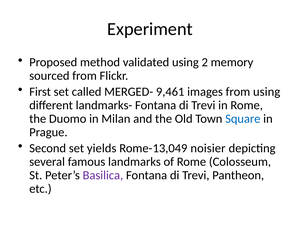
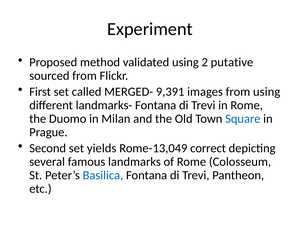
memory: memory -> putative (232, 62)
9,461: 9,461 -> 9,391 (170, 92)
noisier: noisier -> correct (208, 148)
Basilica colour: purple -> blue (103, 175)
